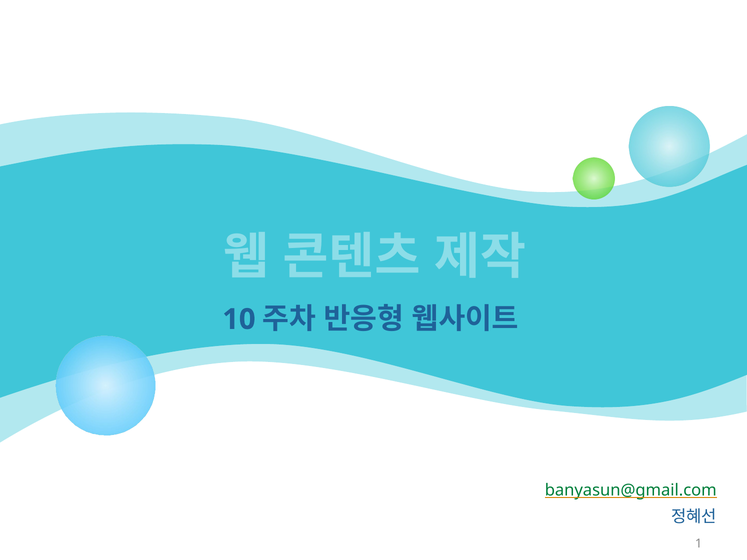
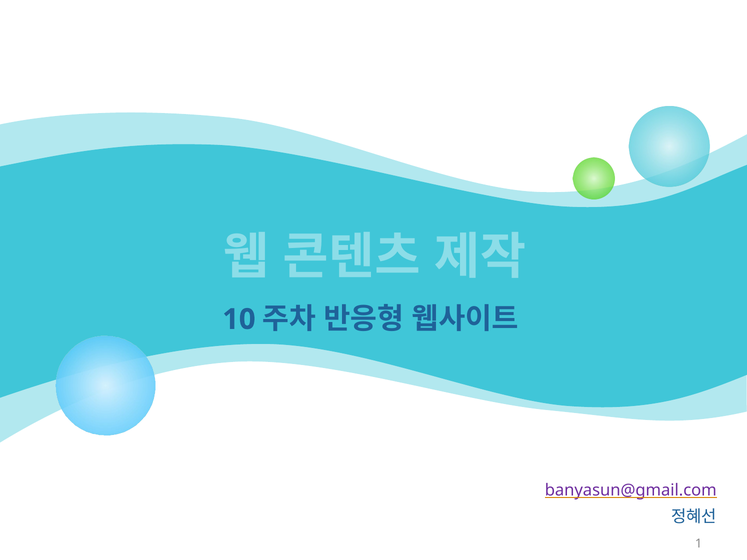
banyasun@gmail.com colour: green -> purple (631, 490)
